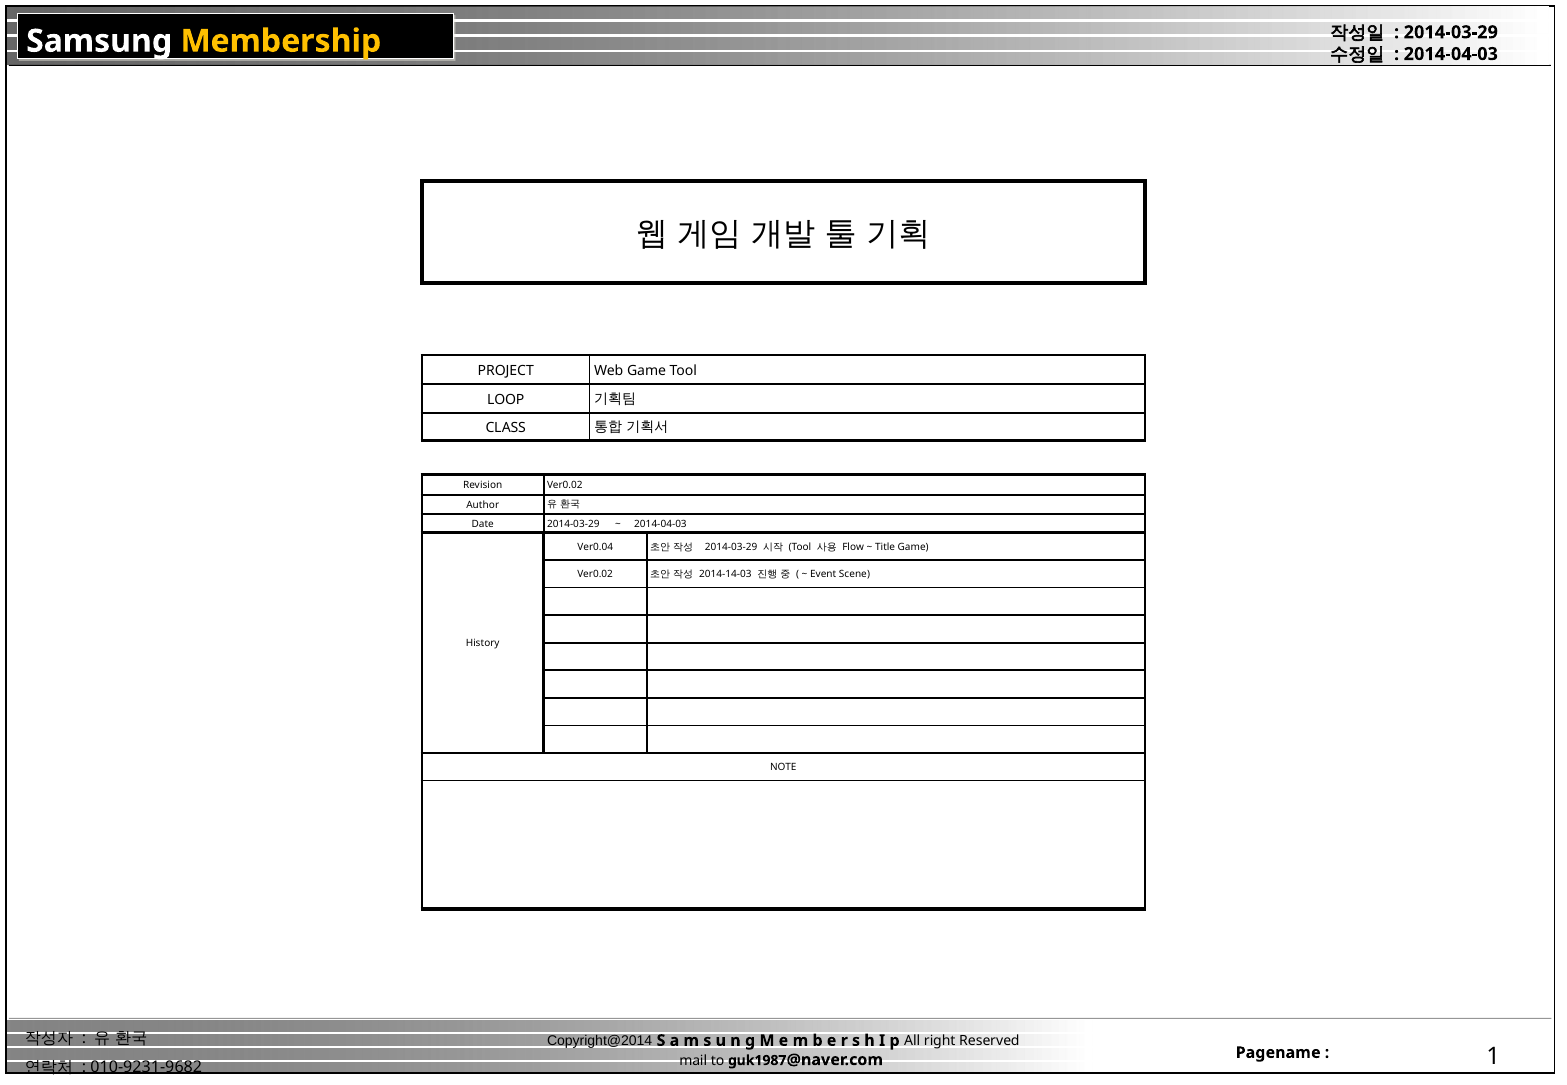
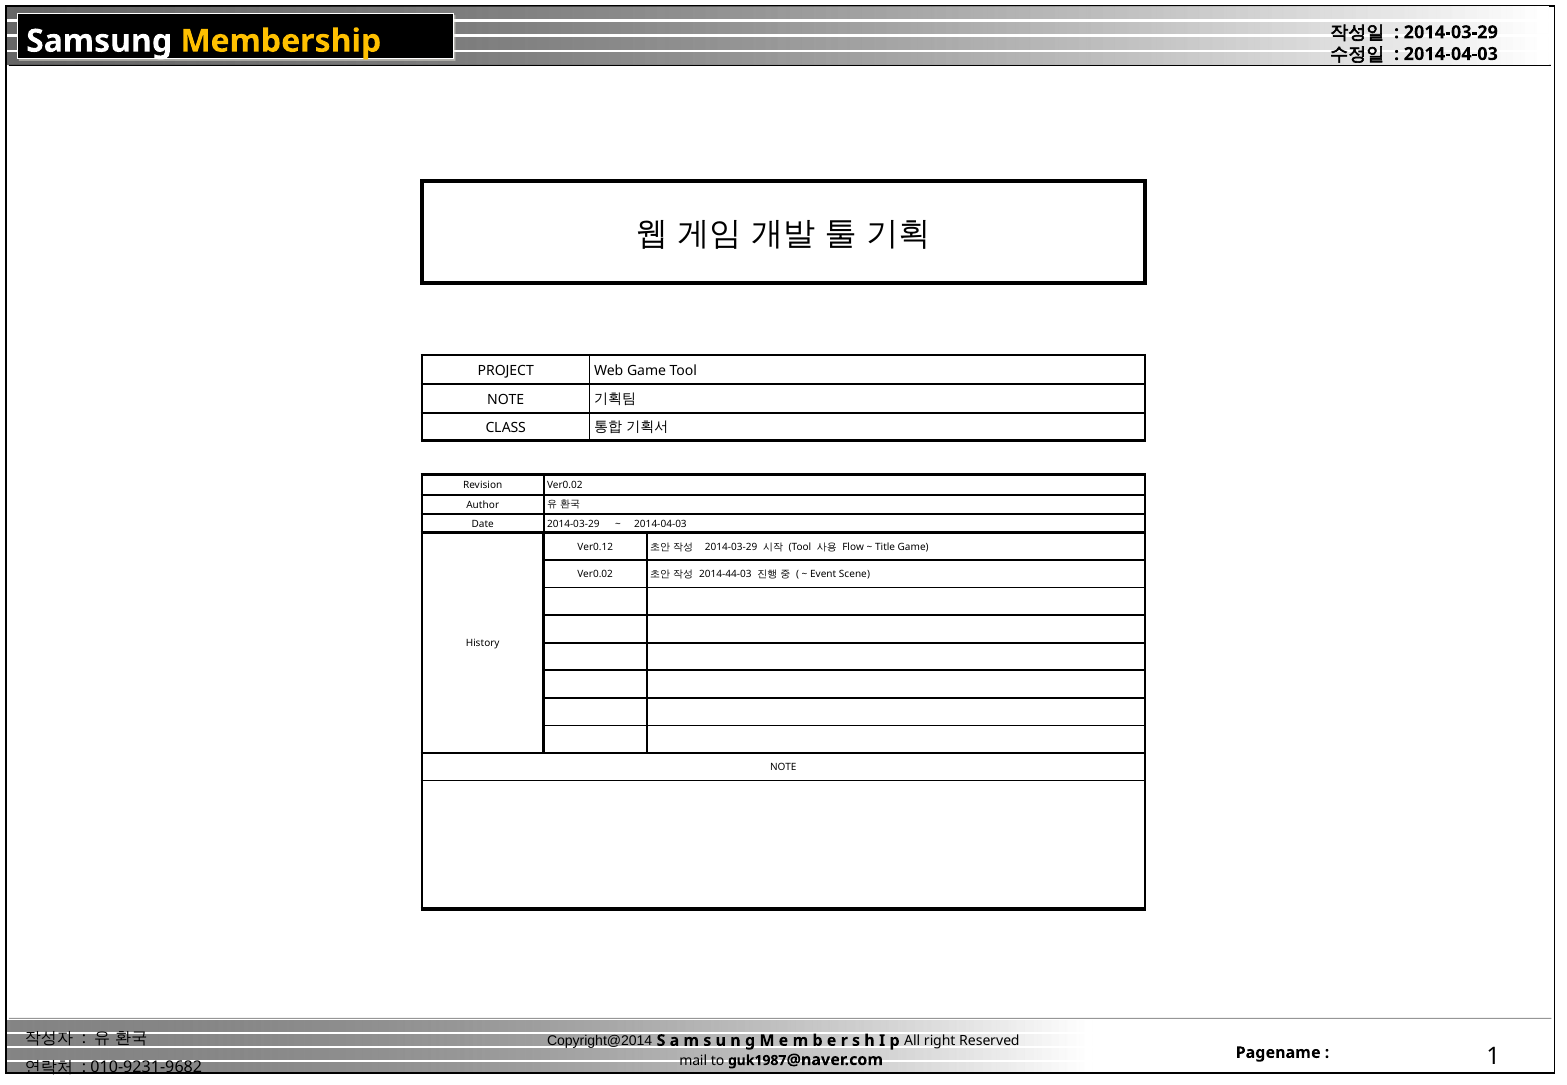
LOOP: LOOP -> NOTE (506, 399)
Ver0.04: Ver0.04 -> Ver0.12 (595, 547)
2014-14-03: 2014-14-03 -> 2014-44-03 (725, 574)
